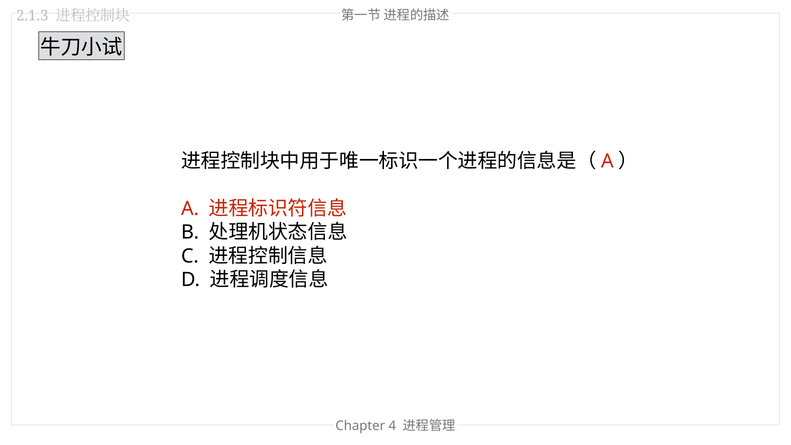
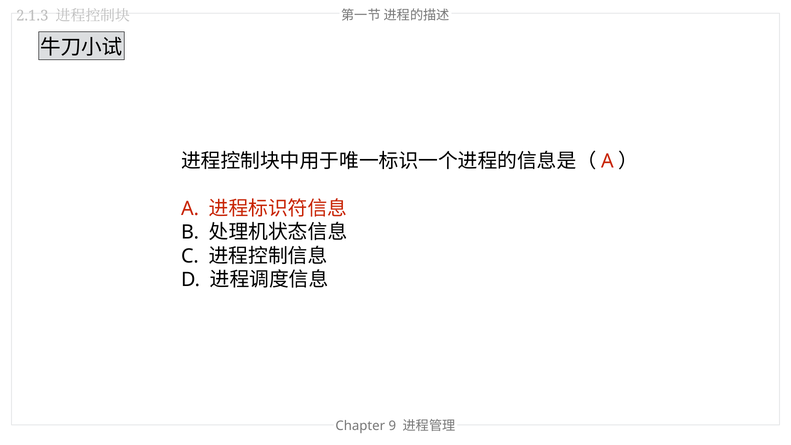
4: 4 -> 9 (392, 426)
